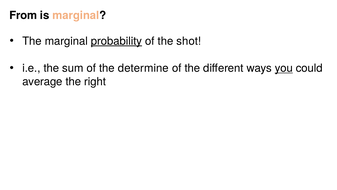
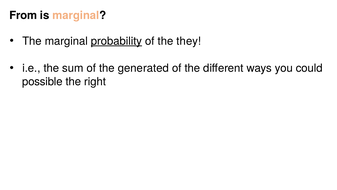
shot: shot -> they (189, 41)
determine: determine -> generated (143, 68)
you underline: present -> none (284, 68)
average: average -> possible (42, 81)
